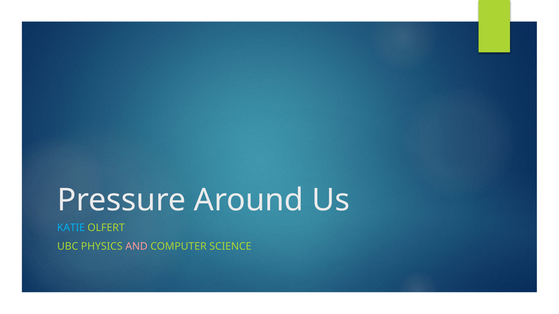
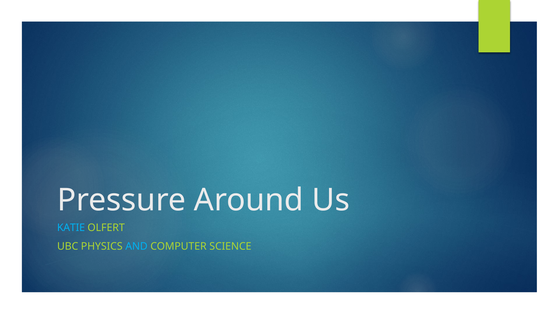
AND colour: pink -> light blue (137, 247)
